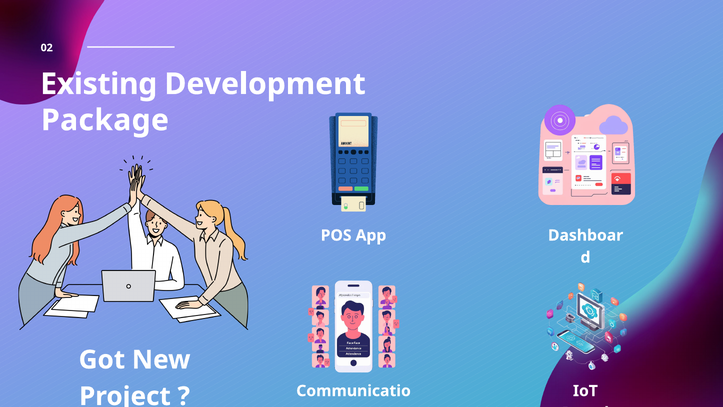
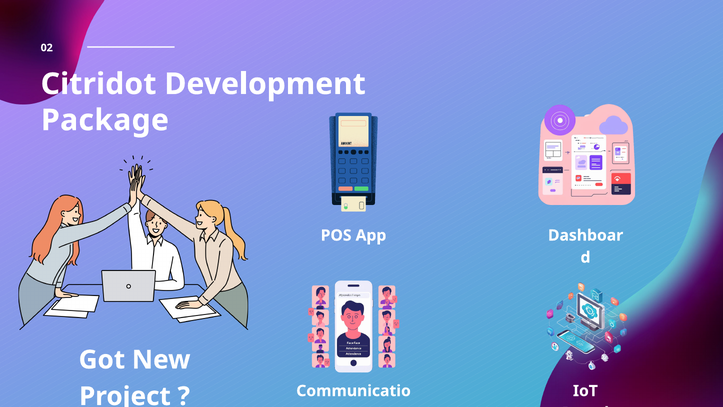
Existing: Existing -> Citridot (99, 84)
